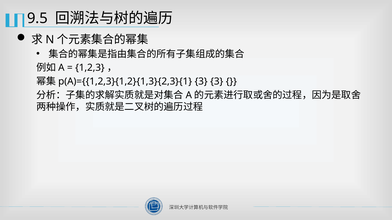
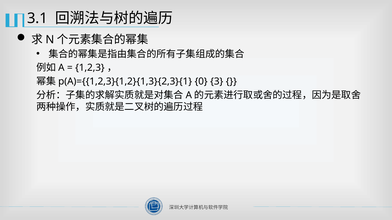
9.5: 9.5 -> 3.1 (37, 18)
3: 3 -> 0 (201, 82)
